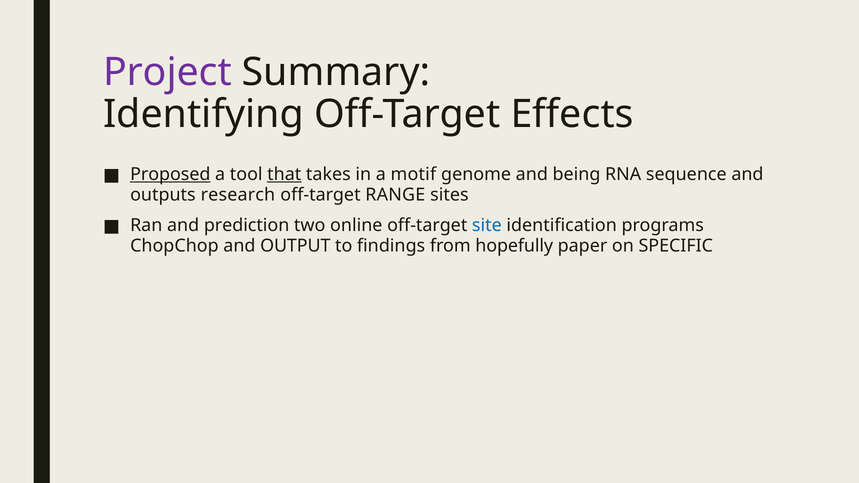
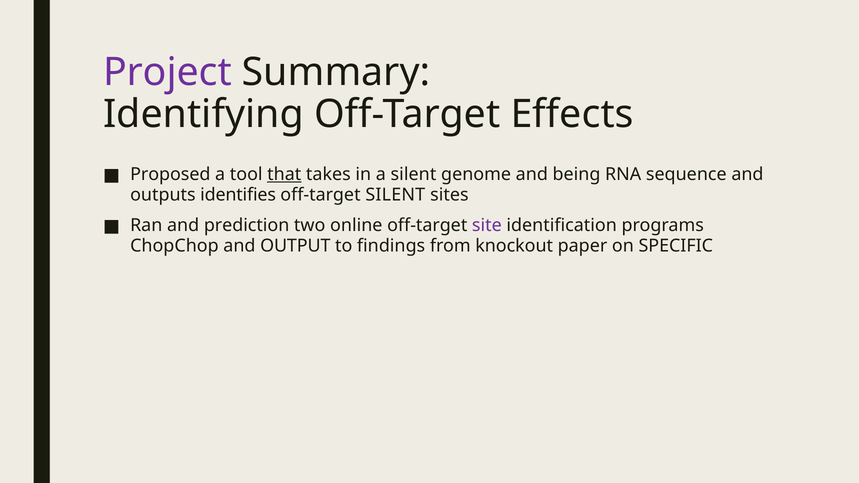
Proposed underline: present -> none (170, 175)
a motif: motif -> silent (413, 175)
research: research -> identifies (238, 195)
off-target RANGE: RANGE -> SILENT (395, 195)
site colour: blue -> purple (487, 226)
hopefully: hopefully -> knockout (514, 246)
